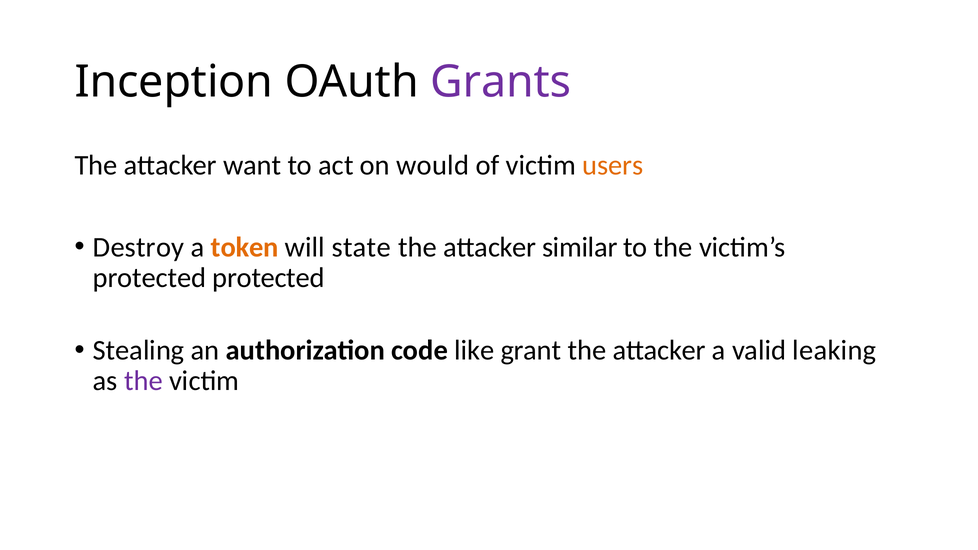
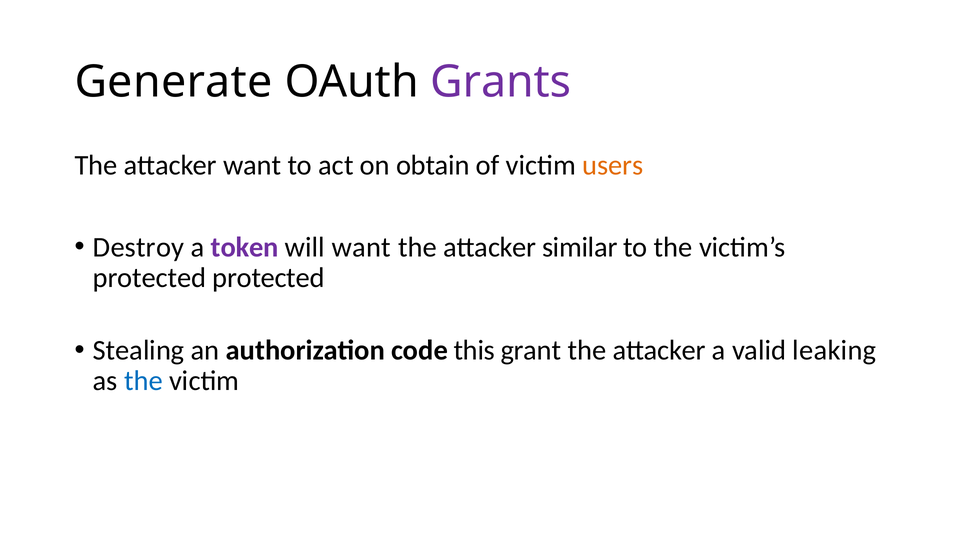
Inception: Inception -> Generate (174, 82)
would: would -> obtain (433, 165)
token colour: orange -> purple (245, 247)
will state: state -> want (361, 247)
like: like -> this (474, 350)
the colour: purple -> blue (143, 381)
